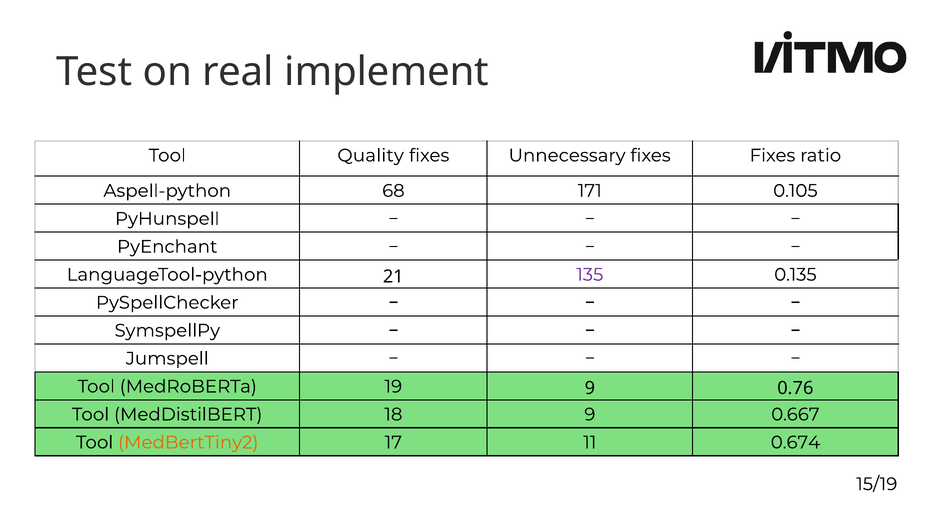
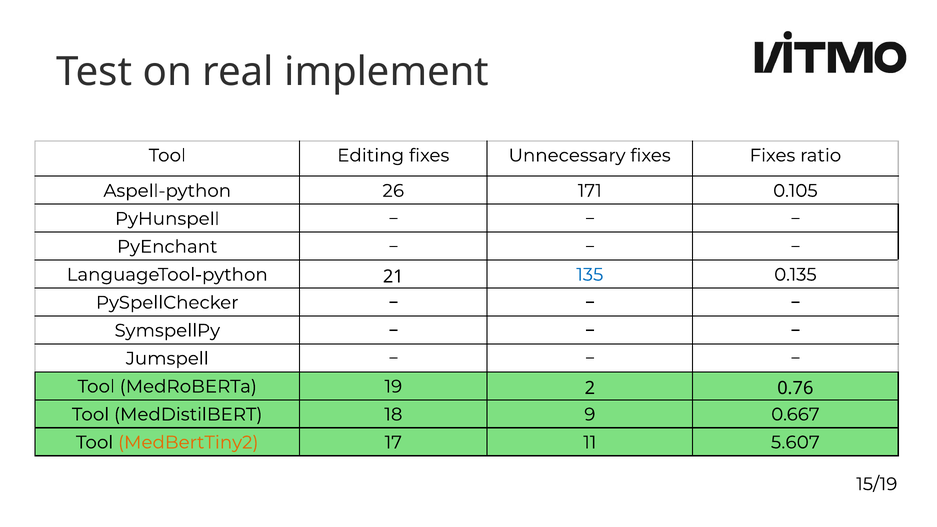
Quality: Quality -> Editing (371, 155)
68: 68 -> 26 (393, 191)
135 colour: purple -> blue (590, 275)
19 9: 9 -> 2 (590, 388)
0.674: 0.674 -> 5.607 (795, 442)
